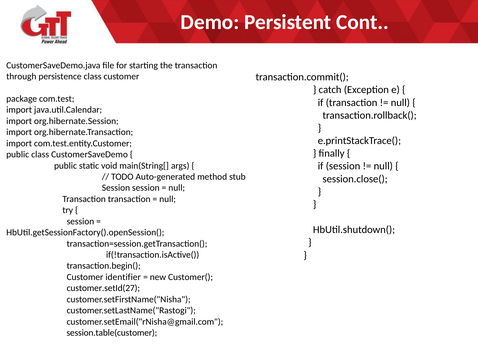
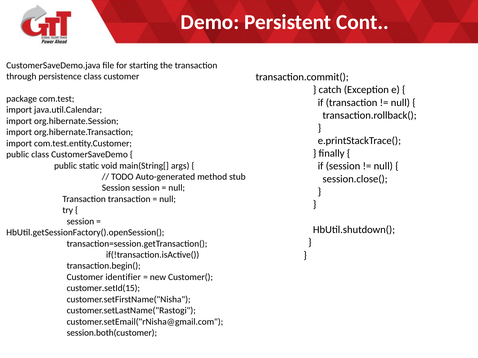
customer.setId(27: customer.setId(27 -> customer.setId(15 (103, 289)
session.table(customer: session.table(customer -> session.both(customer (112, 333)
